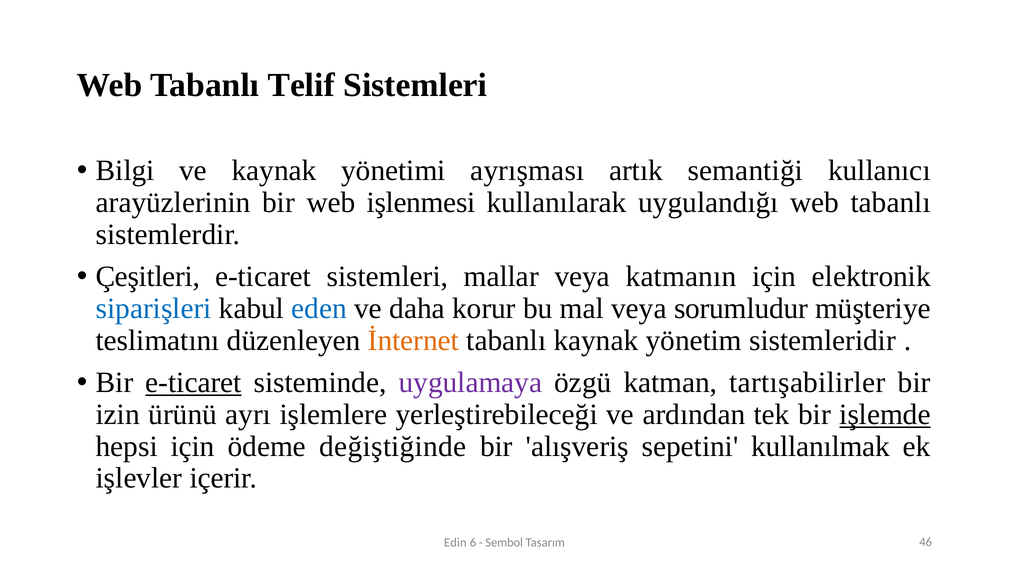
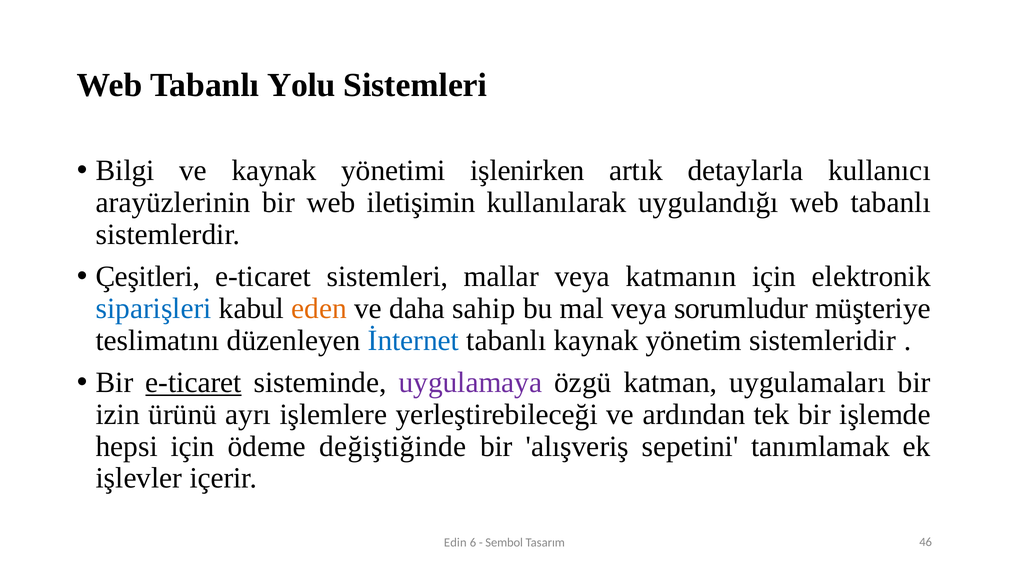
Telif: Telif -> Yolu (301, 85)
ayrışması: ayrışması -> işlenirken (527, 171)
semantiği: semantiği -> detaylarla (745, 171)
işlenmesi: işlenmesi -> iletişimin (421, 202)
eden colour: blue -> orange (319, 308)
korur: korur -> sahip (484, 308)
İnternet colour: orange -> blue (414, 340)
tartışabilirler: tartışabilirler -> uygulamaları (808, 382)
işlemde underline: present -> none (885, 414)
kullanılmak: kullanılmak -> tanımlamak (821, 446)
